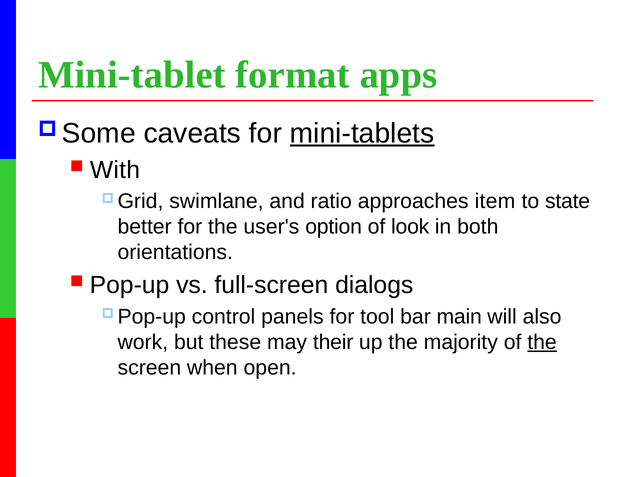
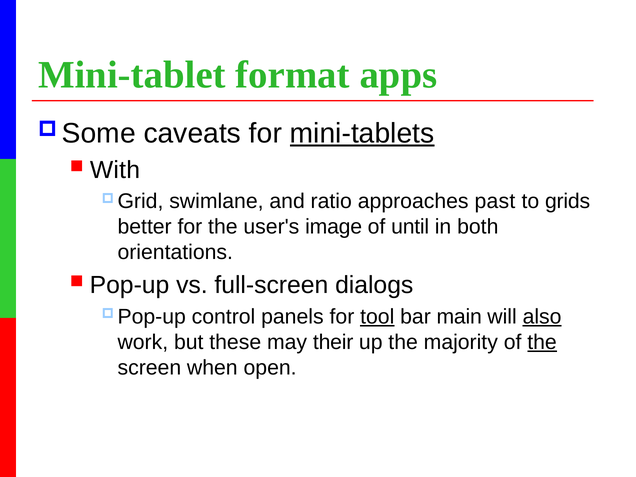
item: item -> past (495, 201)
state: state -> grids (568, 201)
option: option -> image (334, 227)
look: look -> until (410, 227)
tool underline: none -> present (377, 317)
also underline: none -> present (542, 317)
